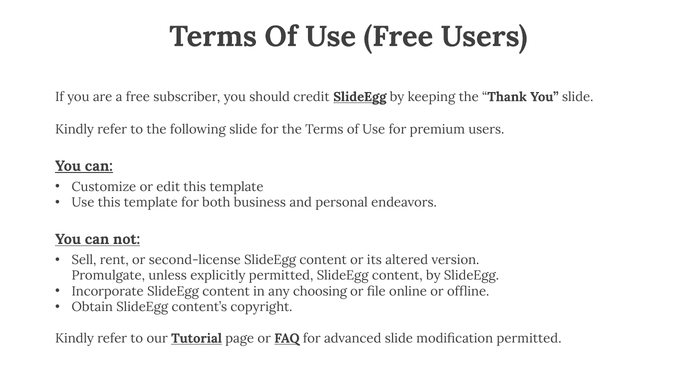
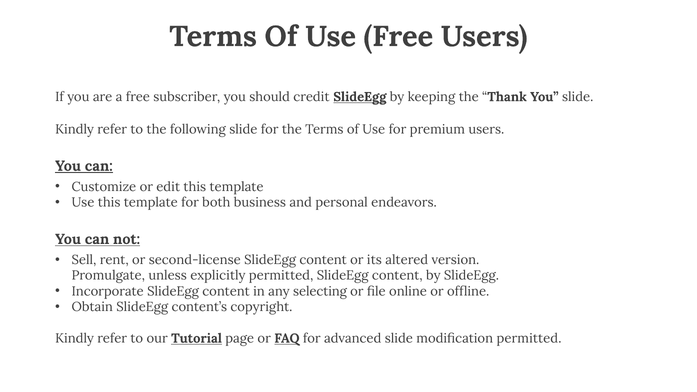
choosing: choosing -> selecting (320, 291)
